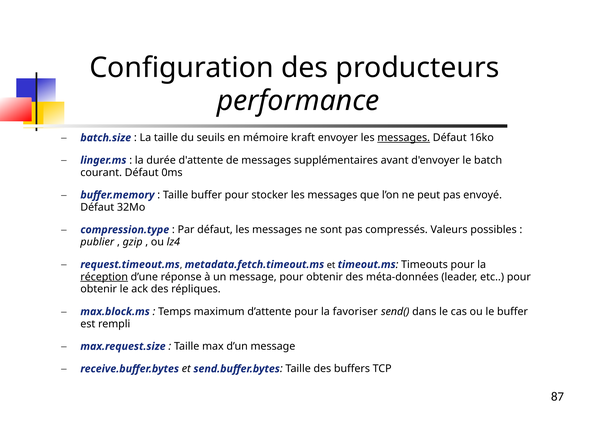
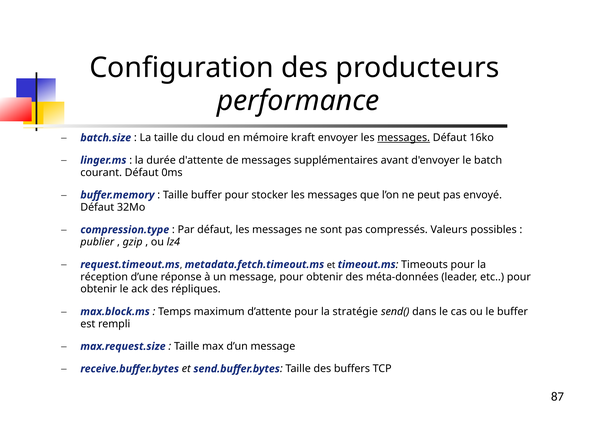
seuils: seuils -> cloud (211, 138)
réception underline: present -> none (104, 277)
favoriser: favoriser -> stratégie (355, 311)
